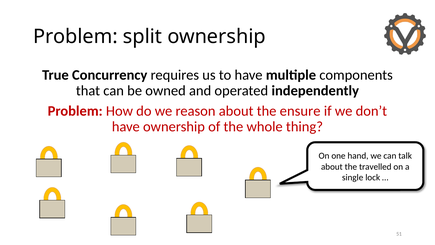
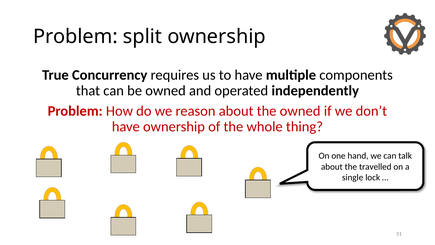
the ensure: ensure -> owned (300, 111)
